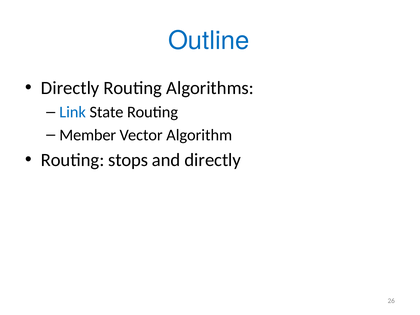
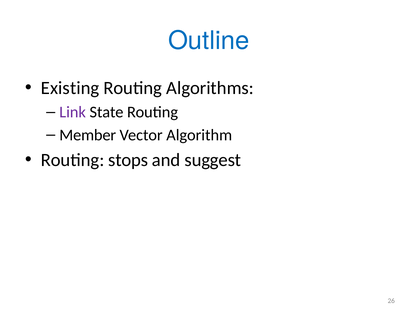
Directly: Directly -> Existing (70, 88)
Link colour: blue -> purple (73, 112)
and directly: directly -> suggest (213, 160)
